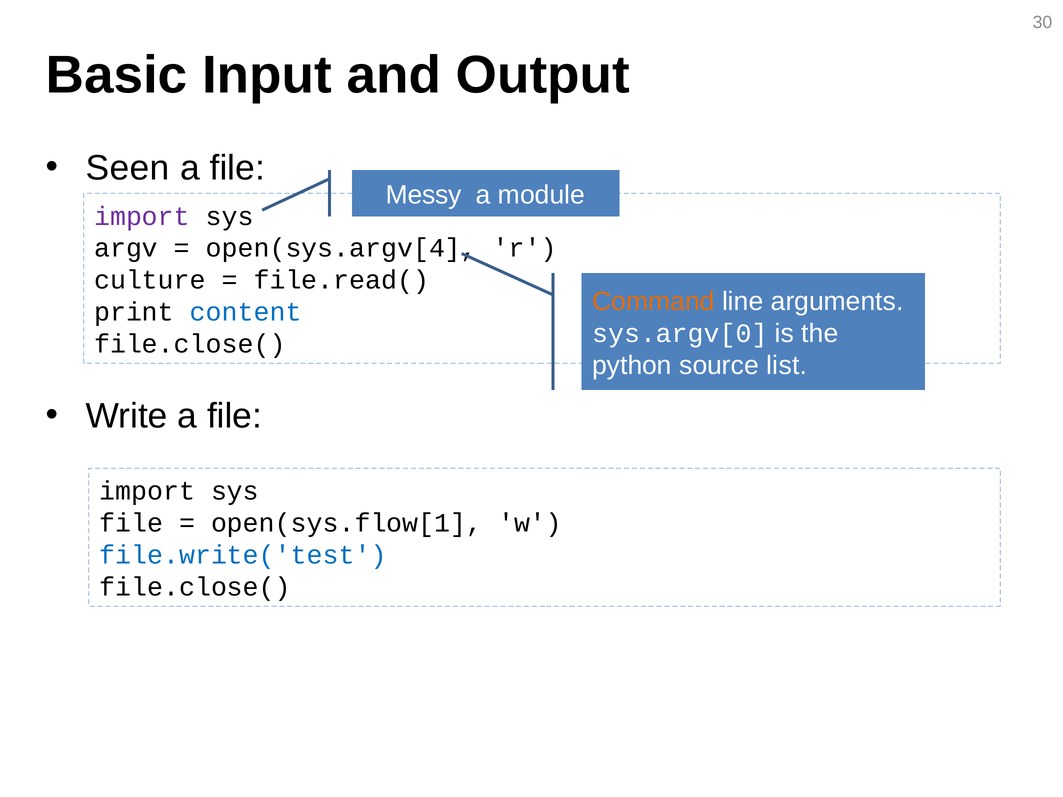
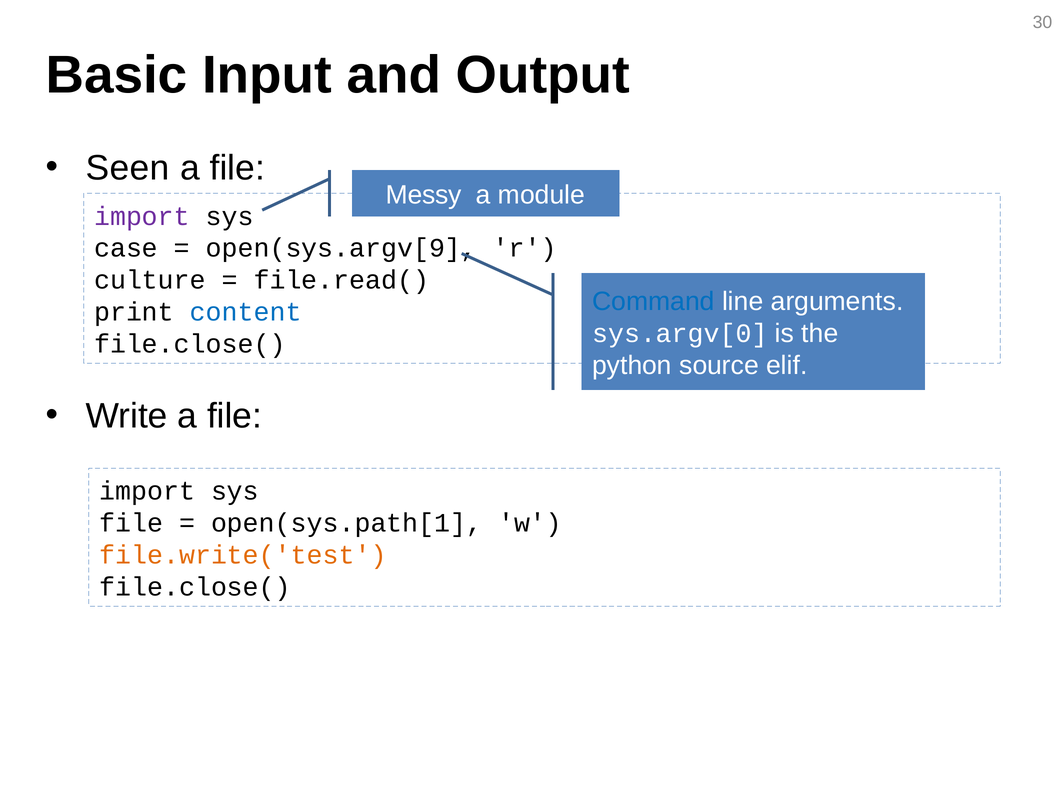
argv: argv -> case (126, 248)
open(sys.argv[4: open(sys.argv[4 -> open(sys.argv[9 (341, 248)
Command colour: orange -> blue (653, 302)
list: list -> elif (787, 365)
open(sys.flow[1: open(sys.flow[1 -> open(sys.path[1 (347, 523)
file.write('test colour: blue -> orange (243, 555)
